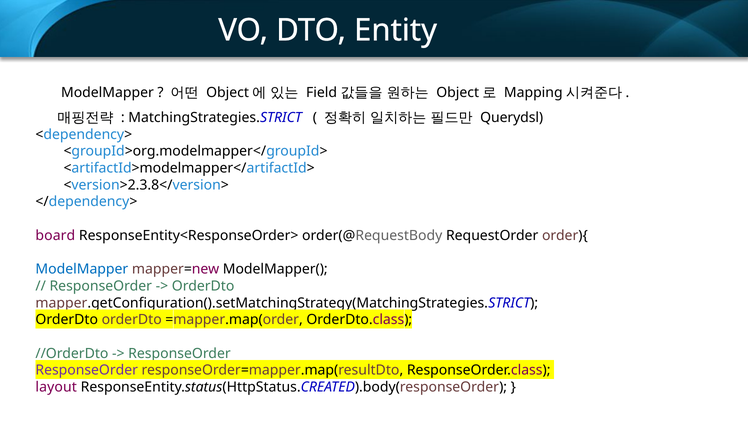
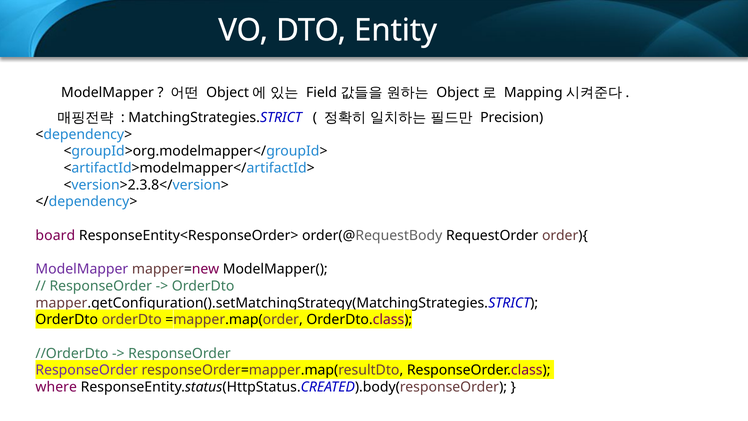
Querydsl: Querydsl -> Precision (512, 118)
ModelMapper colour: blue -> purple (82, 269)
layout: layout -> where (56, 387)
